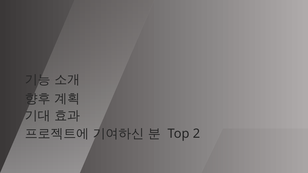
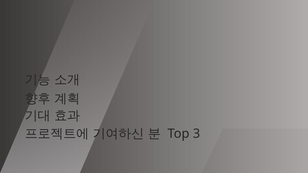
2: 2 -> 3 (196, 134)
